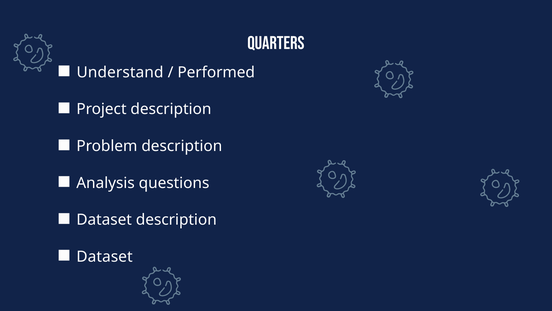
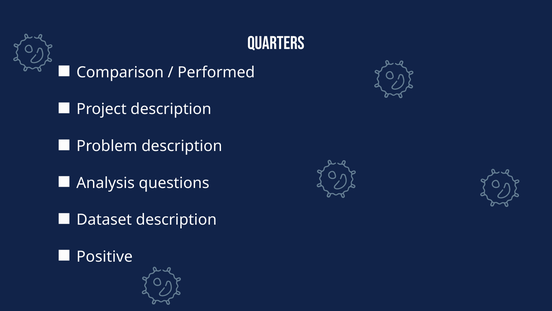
Understand: Understand -> Comparison (120, 72)
Dataset: Dataset -> Positive (105, 256)
